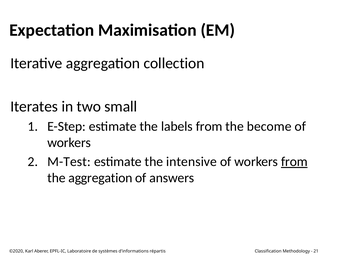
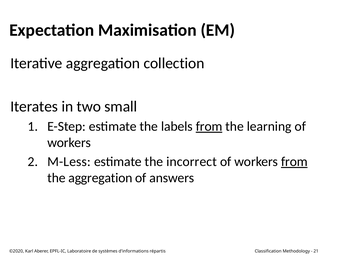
from underline: none -> present (209, 126)
become: become -> learning (269, 126)
M-Test: M-Test -> M-Less (69, 162)
intensive: intensive -> incorrect (192, 162)
